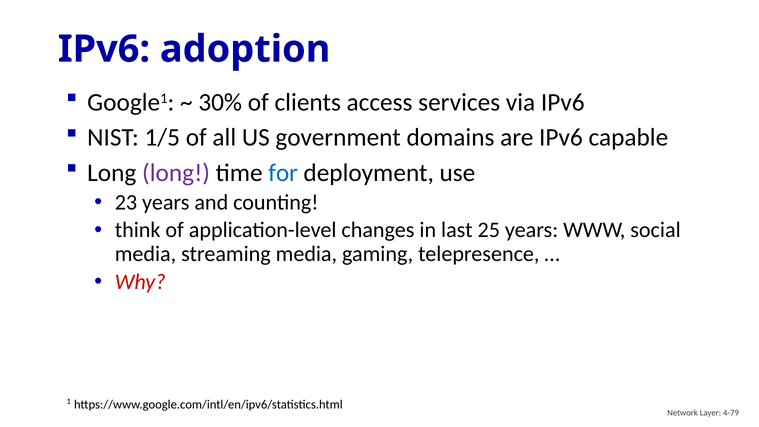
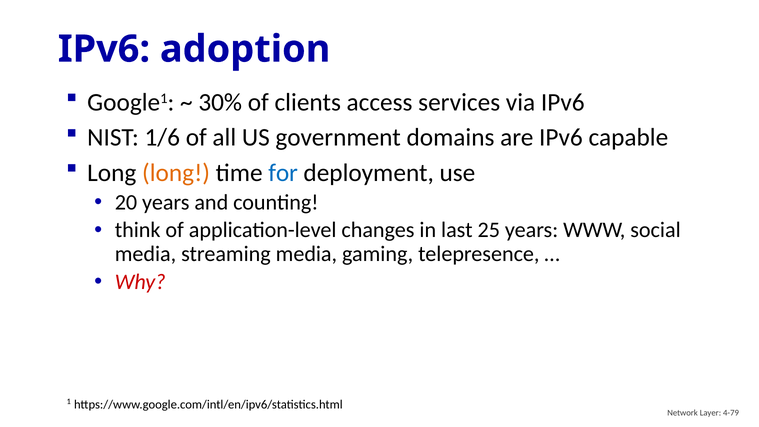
1/5: 1/5 -> 1/6 (162, 138)
long colour: purple -> orange (176, 173)
23: 23 -> 20 (126, 202)
